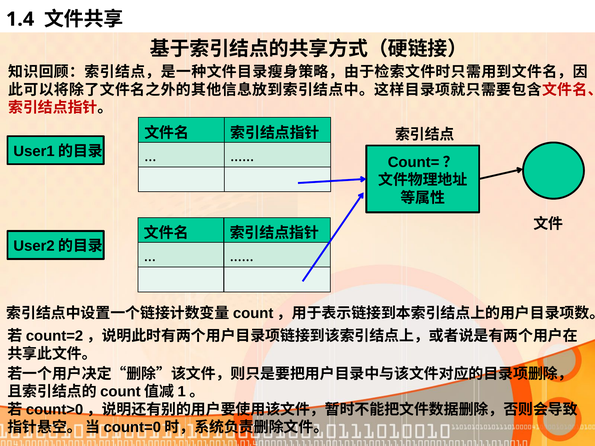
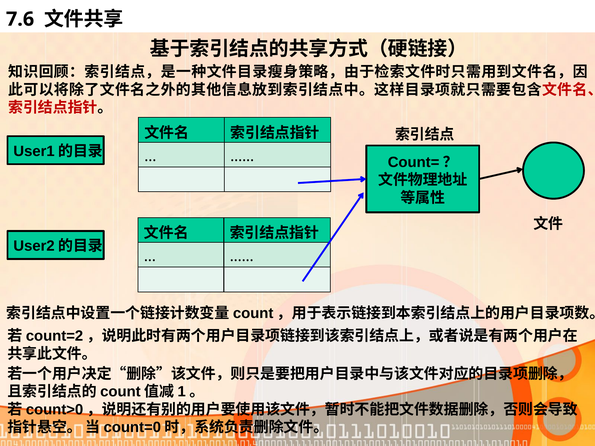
1.4: 1.4 -> 7.6 (20, 19)
